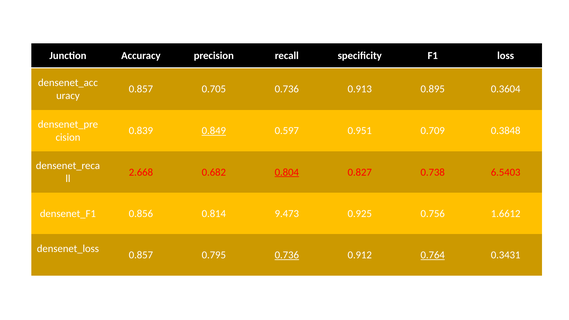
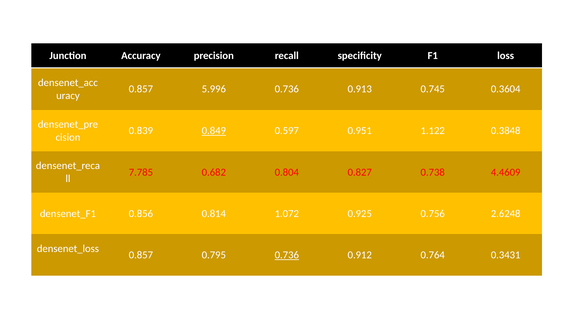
0.705: 0.705 -> 5.996 (214, 89)
0.895: 0.895 -> 0.745 (433, 89)
0.709: 0.709 -> 1.122 (433, 131)
2.668: 2.668 -> 7.785 (141, 172)
0.804 underline: present -> none (287, 172)
6.5403: 6.5403 -> 4.4609 (506, 172)
9.473: 9.473 -> 1.072 (287, 214)
1.6612: 1.6612 -> 2.6248 (506, 214)
0.764 underline: present -> none (433, 255)
